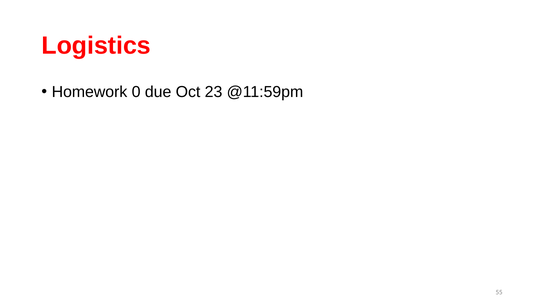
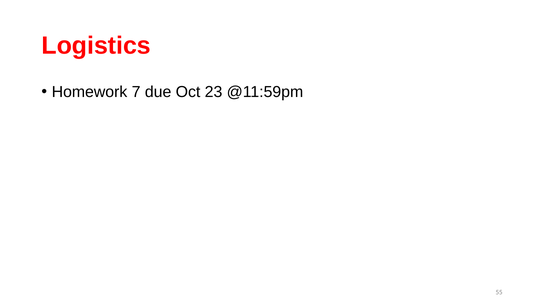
0: 0 -> 7 (136, 92)
